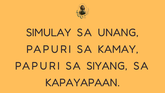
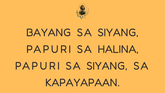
SIMULAY: SIMULAY -> BAYANG (49, 32)
UNANG: UNANG -> SIYANG (118, 32)
KAMAY: KAMAY -> HALINA (118, 49)
